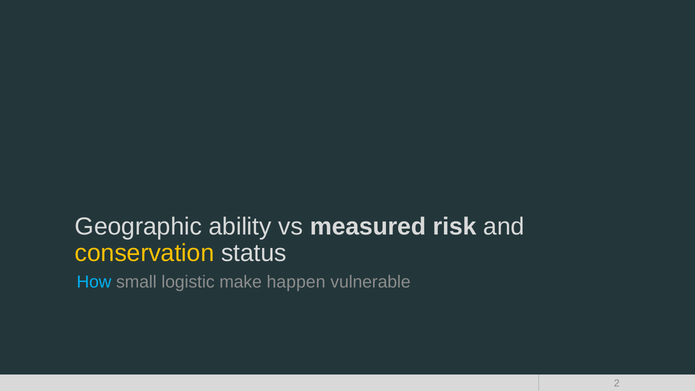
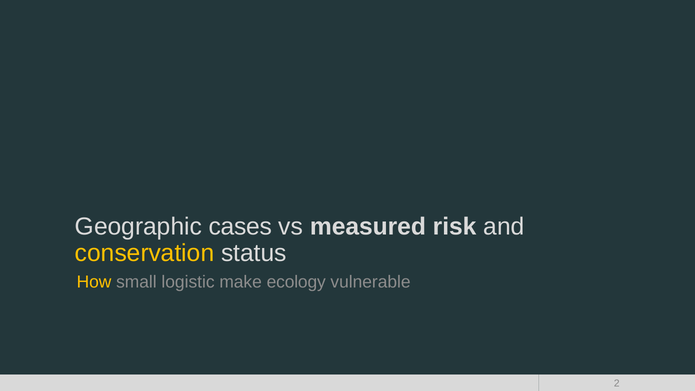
ability: ability -> cases (240, 227)
How colour: light blue -> yellow (94, 282)
happen: happen -> ecology (296, 282)
